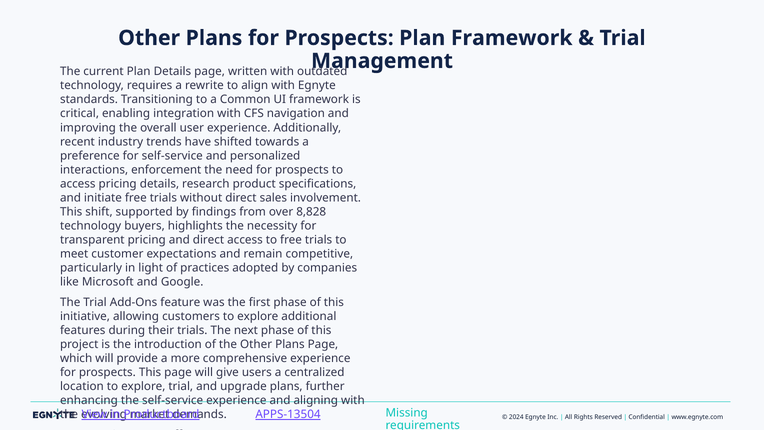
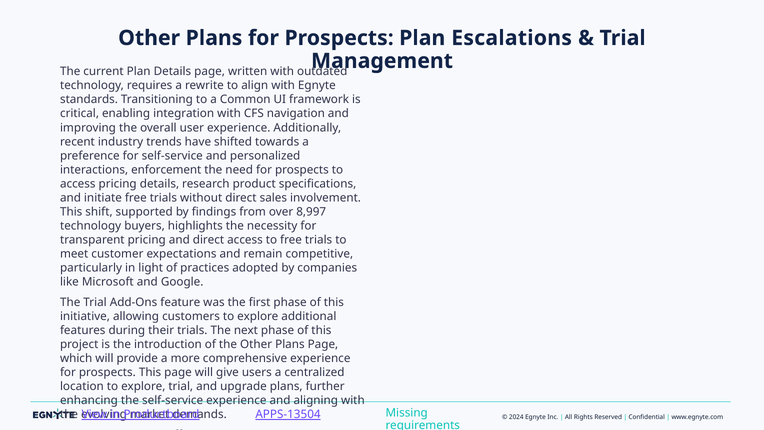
Plan Framework: Framework -> Escalations (512, 38)
8,828: 8,828 -> 8,997 (311, 212)
